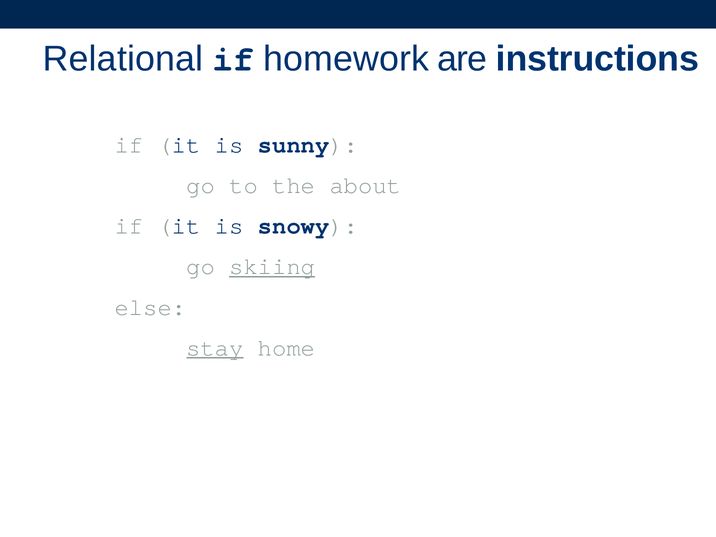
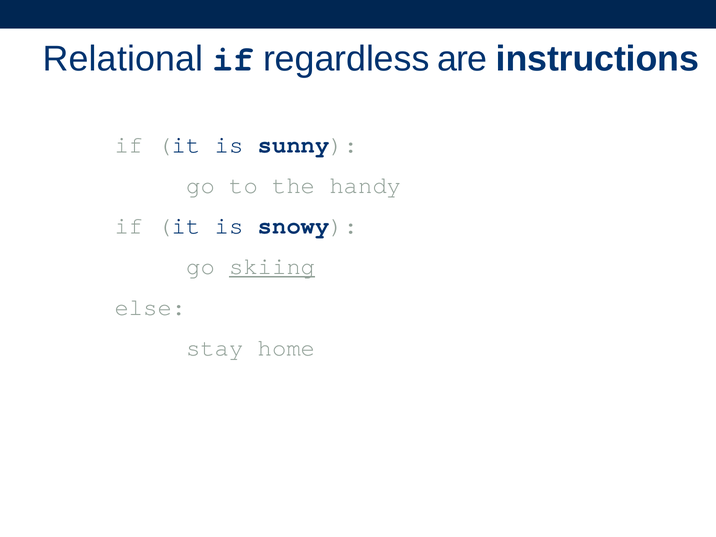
homework: homework -> regardless (346, 59)
about: about -> handy (365, 185)
stay underline: present -> none (215, 348)
